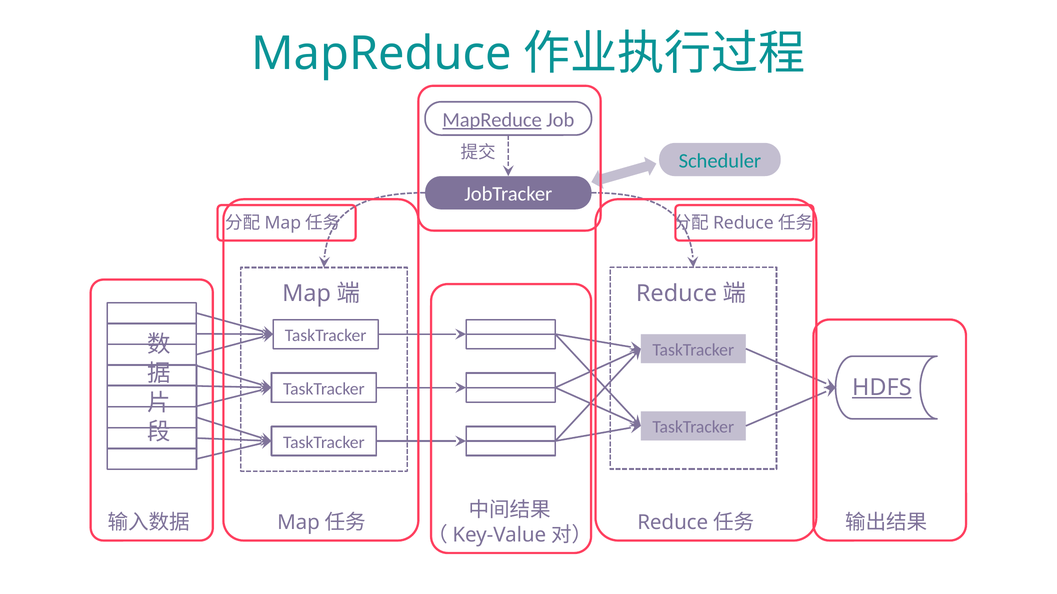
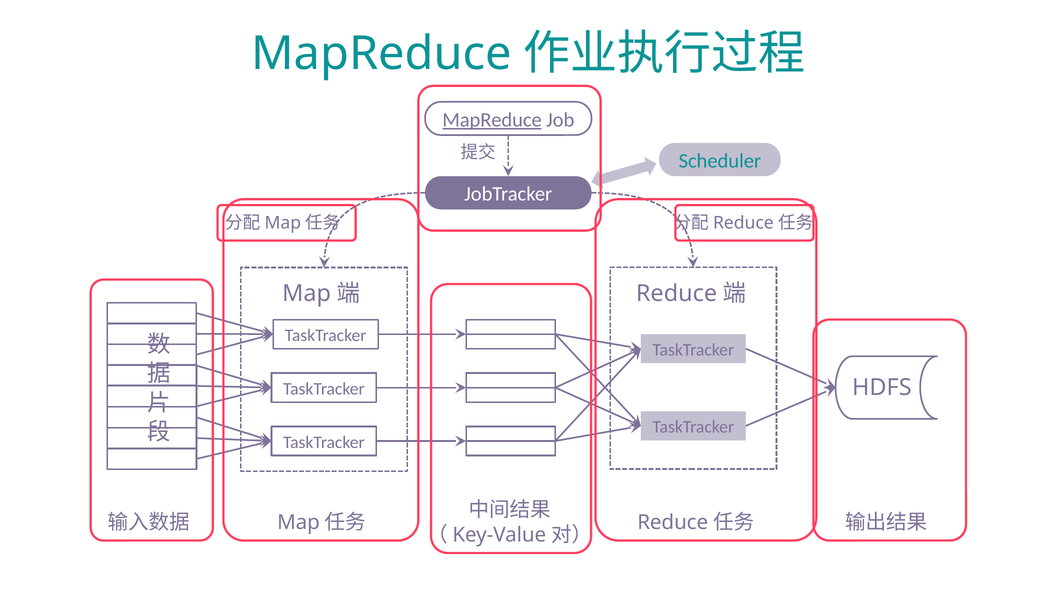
HDFS underline: present -> none (882, 388)
